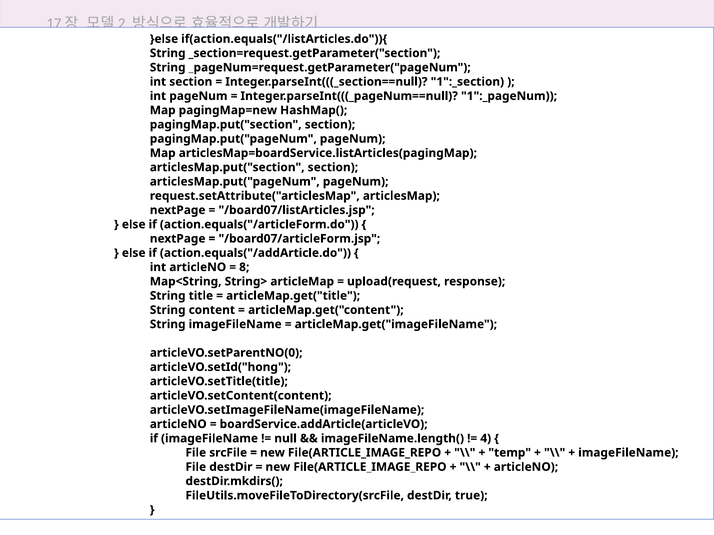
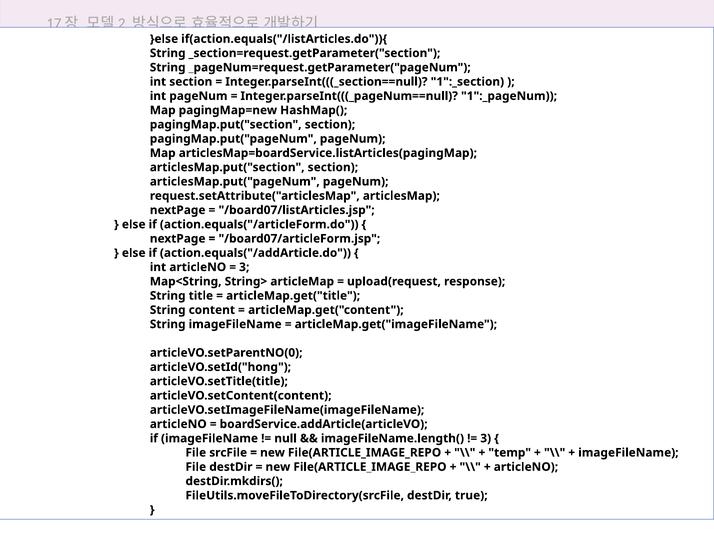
8: 8 -> 3 (244, 267)
4: 4 -> 3 (486, 439)
